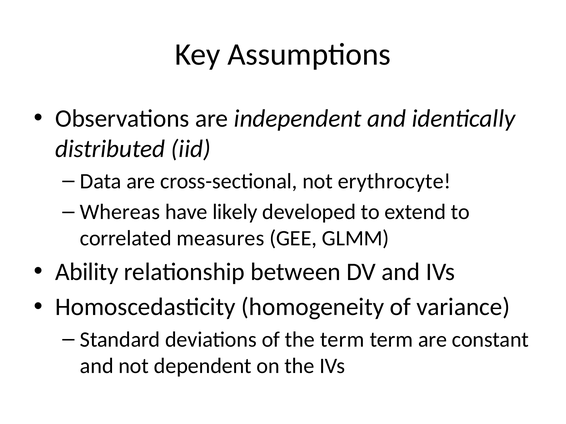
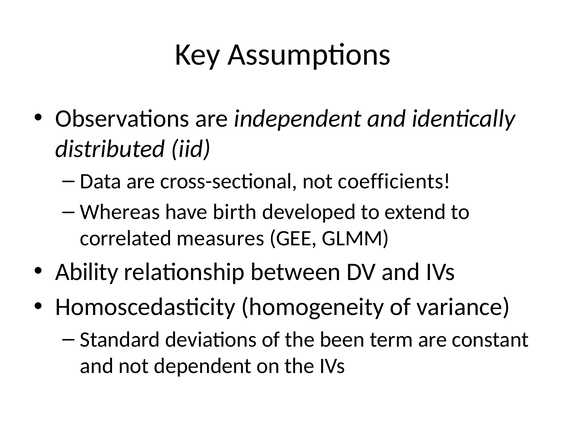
erythrocyte: erythrocyte -> coefficients (394, 181)
likely: likely -> birth (235, 212)
the term: term -> been (342, 340)
